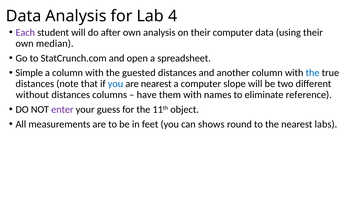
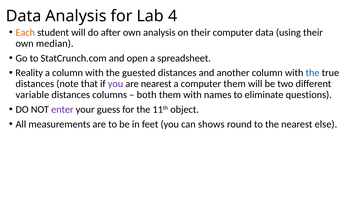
Each colour: purple -> orange (25, 32)
Simple: Simple -> Reality (29, 73)
you colour: blue -> purple (115, 84)
computer slope: slope -> them (235, 84)
without: without -> variable (32, 95)
have: have -> both (147, 95)
reference: reference -> questions (309, 95)
labs: labs -> else (326, 124)
